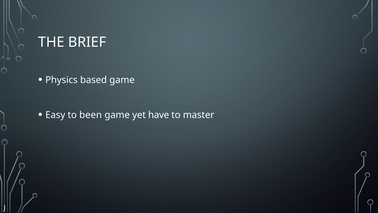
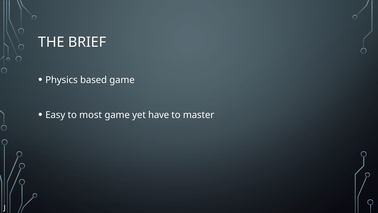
been: been -> most (91, 115)
